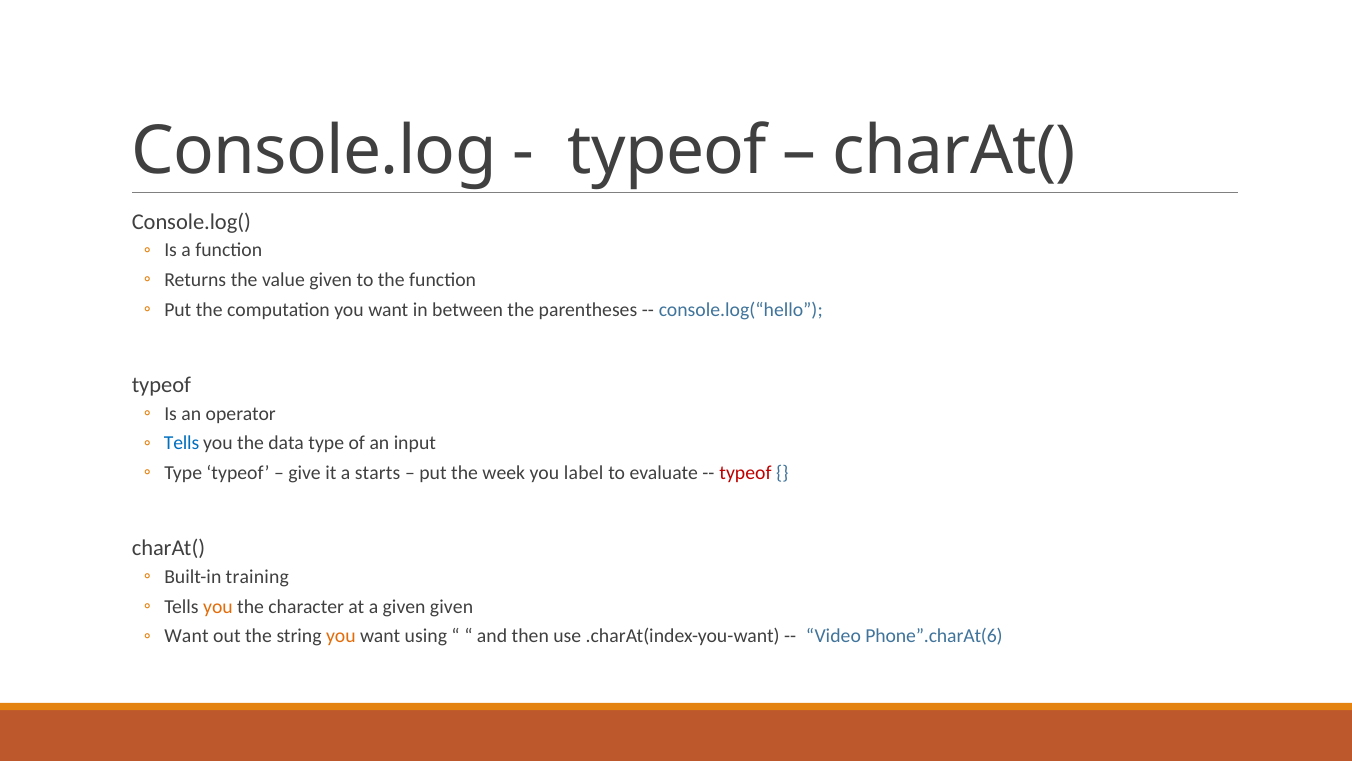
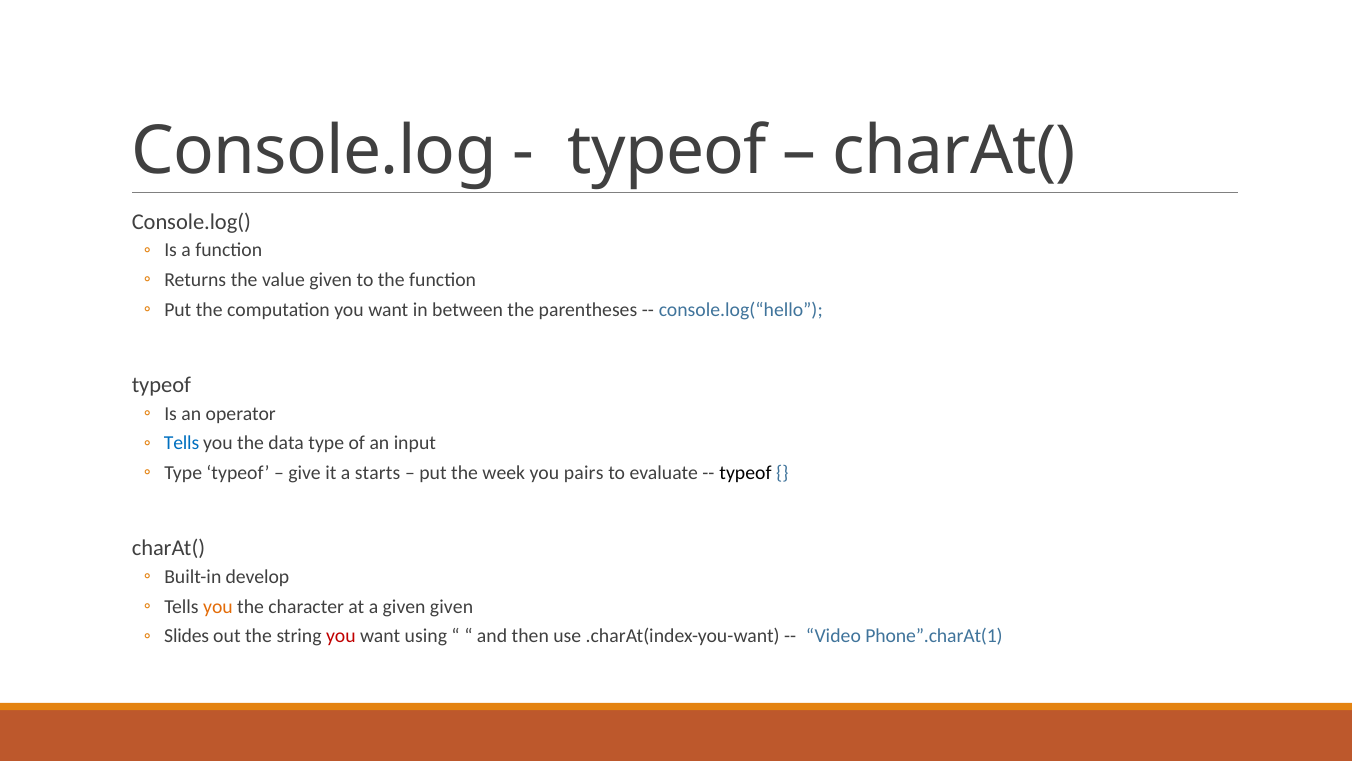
label: label -> pairs (584, 473)
typeof colour: red -> black (746, 473)
training: training -> develop (257, 576)
Want: Want -> Slides (187, 636)
you colour: orange -> red (341, 636)
Phone”.charAt(6: Phone”.charAt(6 -> Phone”.charAt(1 (934, 636)
